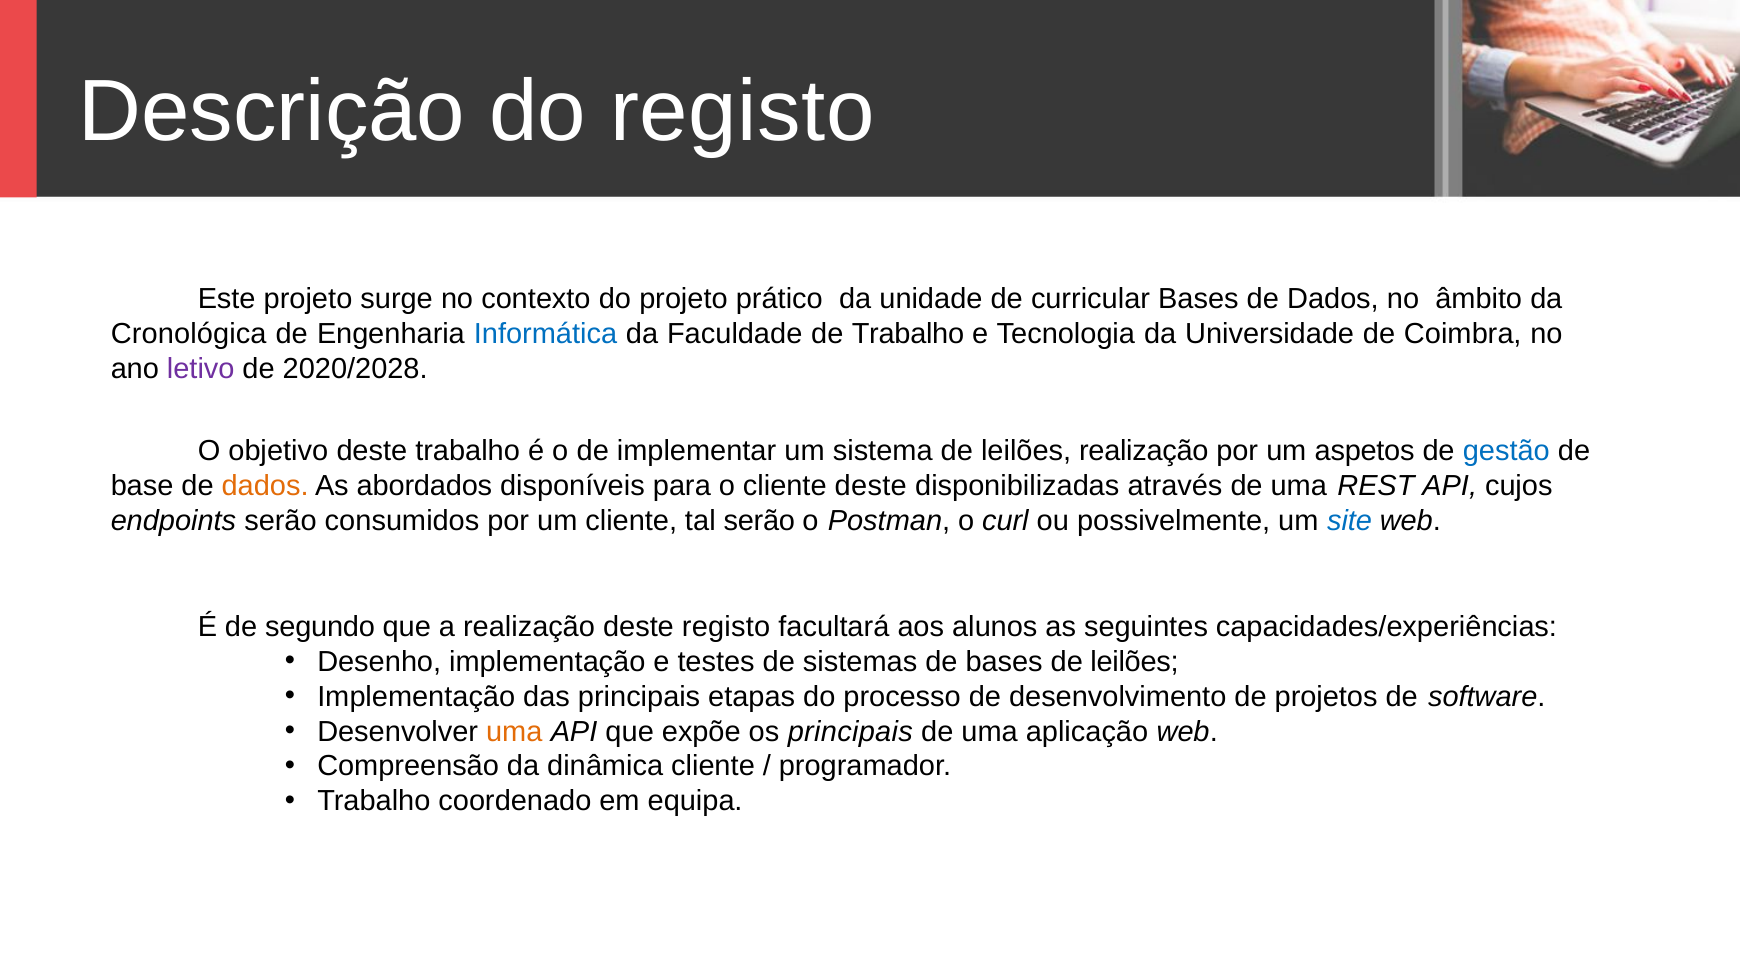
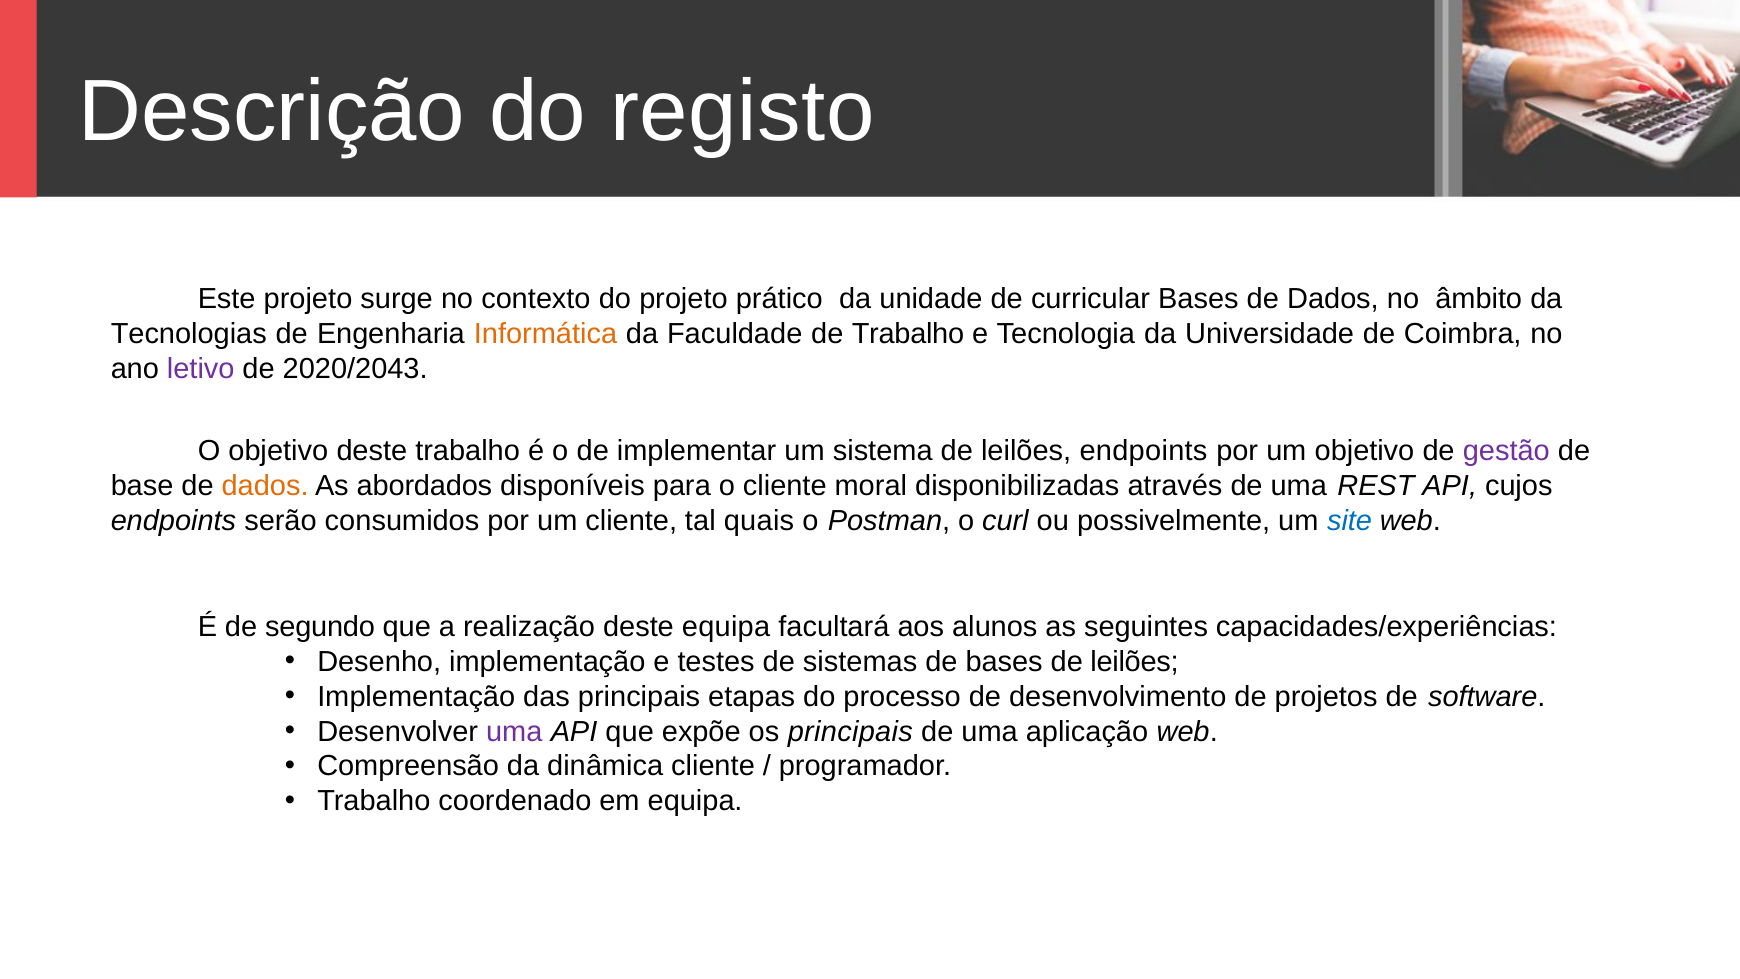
Cronológica: Cronológica -> Tecnologias (189, 334)
Informática colour: blue -> orange (546, 334)
2020/2028: 2020/2028 -> 2020/2043 (355, 368)
leilões realização: realização -> endpoints (1144, 451)
um aspetos: aspetos -> objetivo (1364, 451)
gestão colour: blue -> purple (1506, 451)
cliente deste: deste -> moral (871, 486)
tal serão: serão -> quais (759, 521)
deste registo: registo -> equipa (726, 627)
uma colour: orange -> purple (514, 731)
